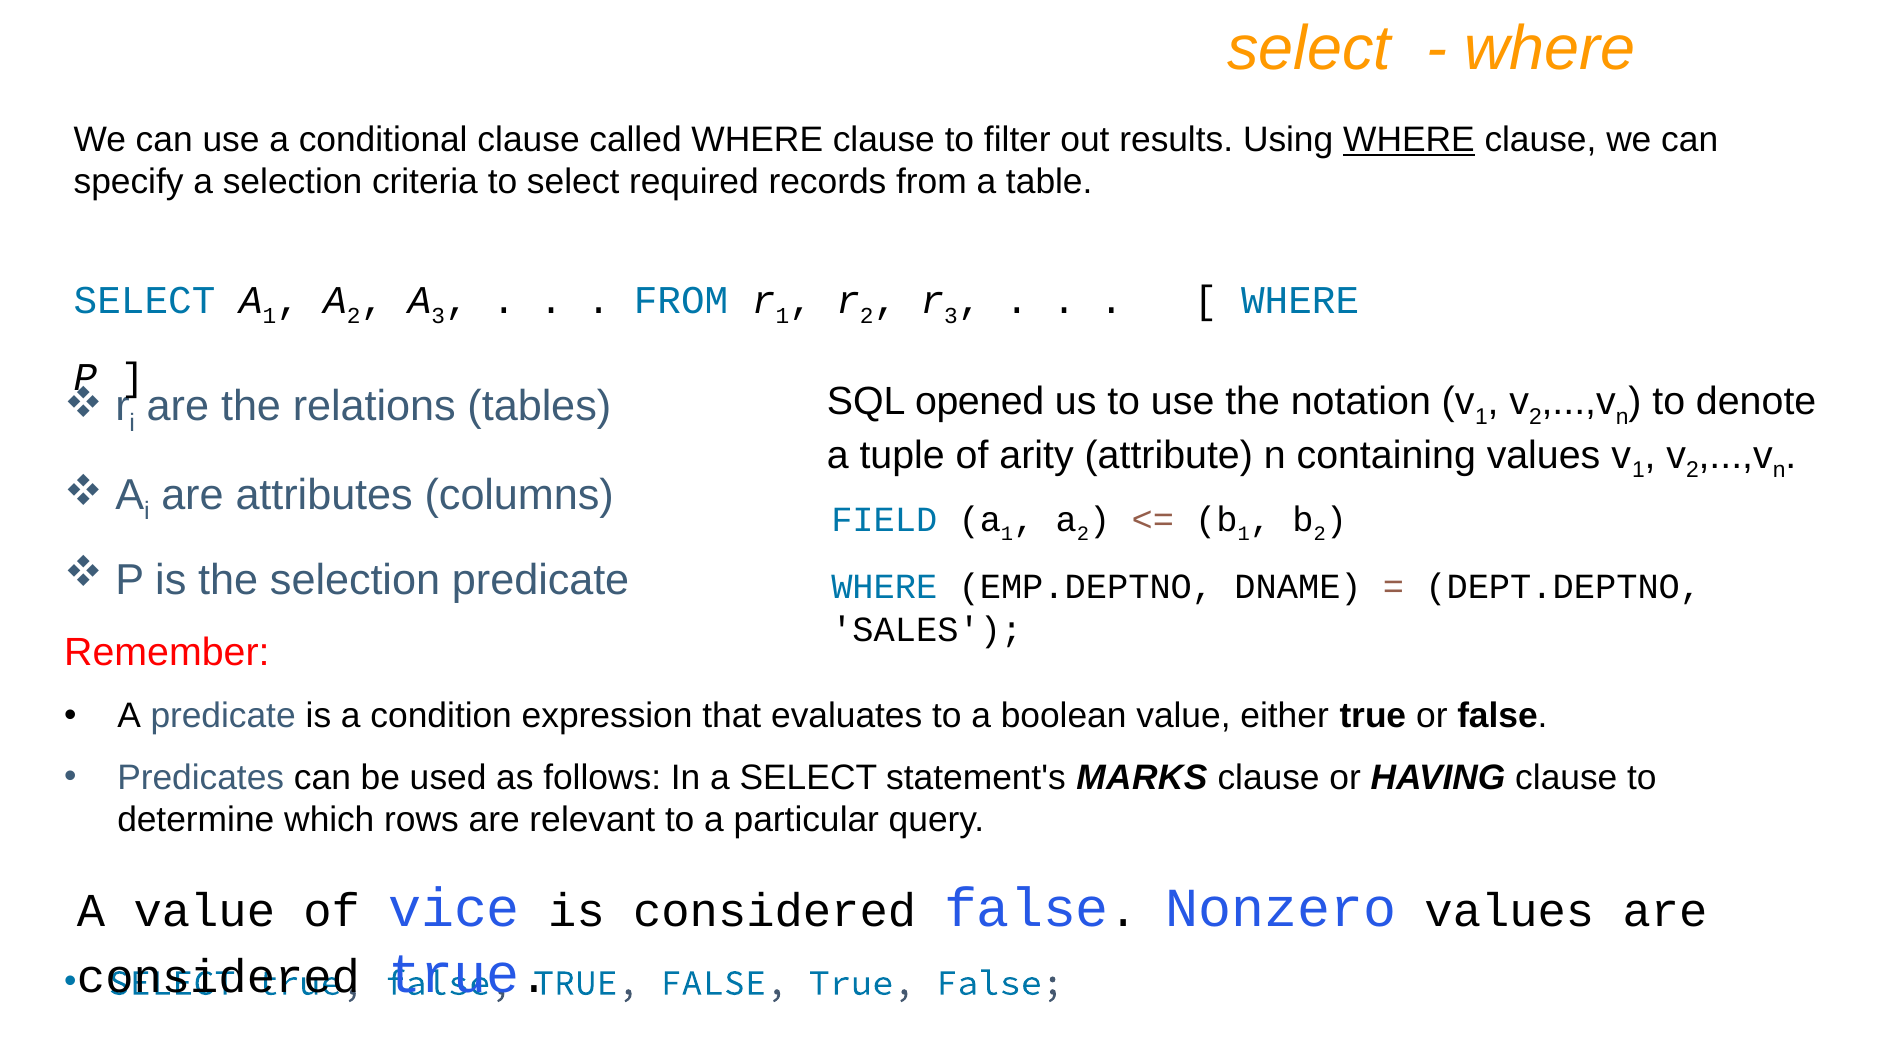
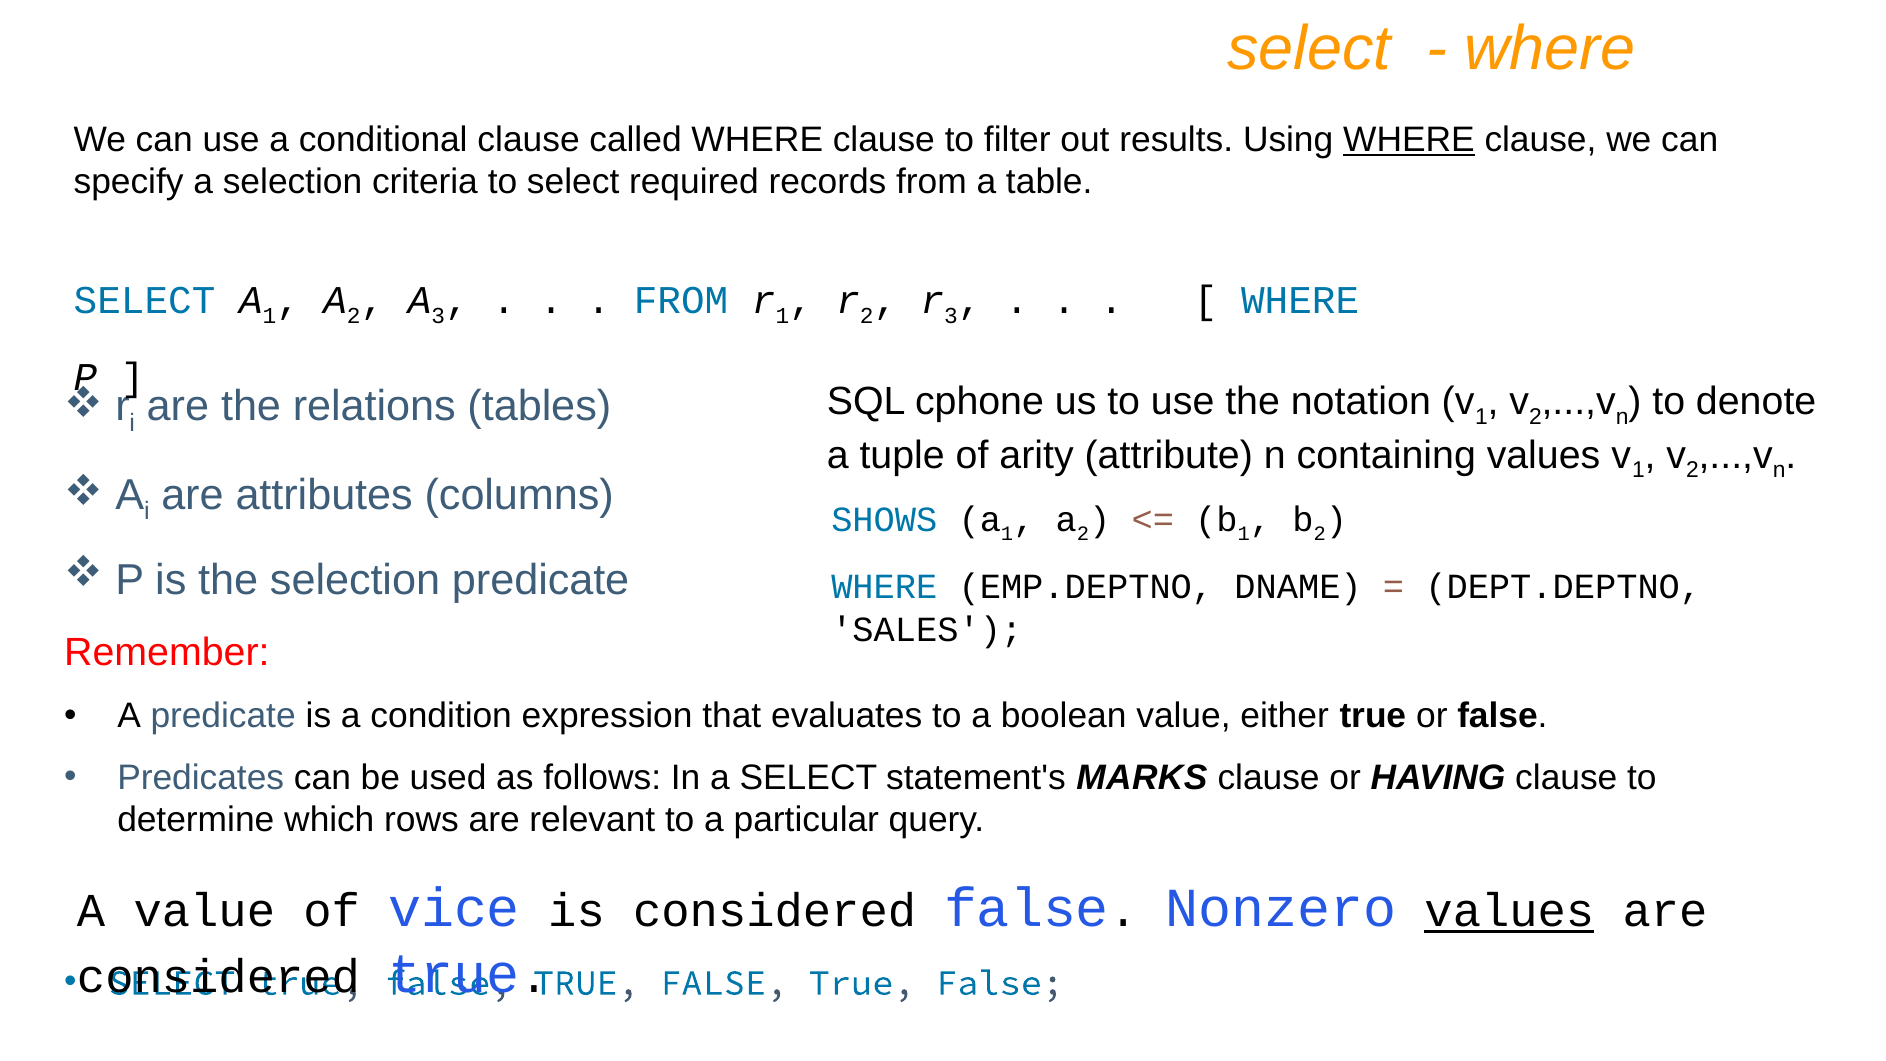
opened: opened -> cphone (979, 401)
FIELD: FIELD -> SHOWS (884, 520)
values underline: none -> present (1509, 911)
